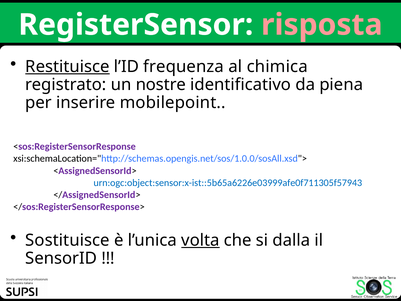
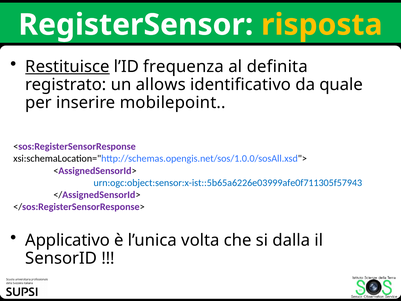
risposta colour: pink -> yellow (322, 25)
chimica: chimica -> definita (277, 66)
nostre: nostre -> allows (161, 84)
piena: piena -> quale (341, 84)
Sostituisce: Sostituisce -> Applicativo (68, 240)
volta underline: present -> none (200, 240)
